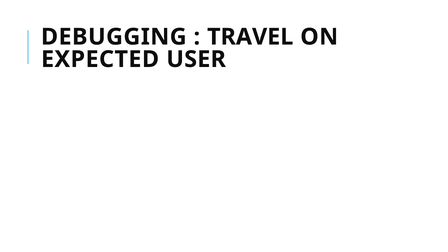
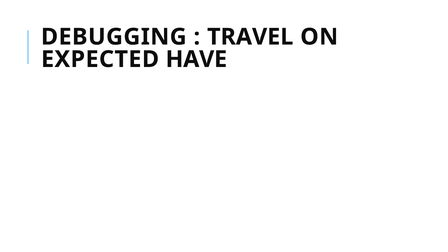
USER: USER -> HAVE (196, 59)
